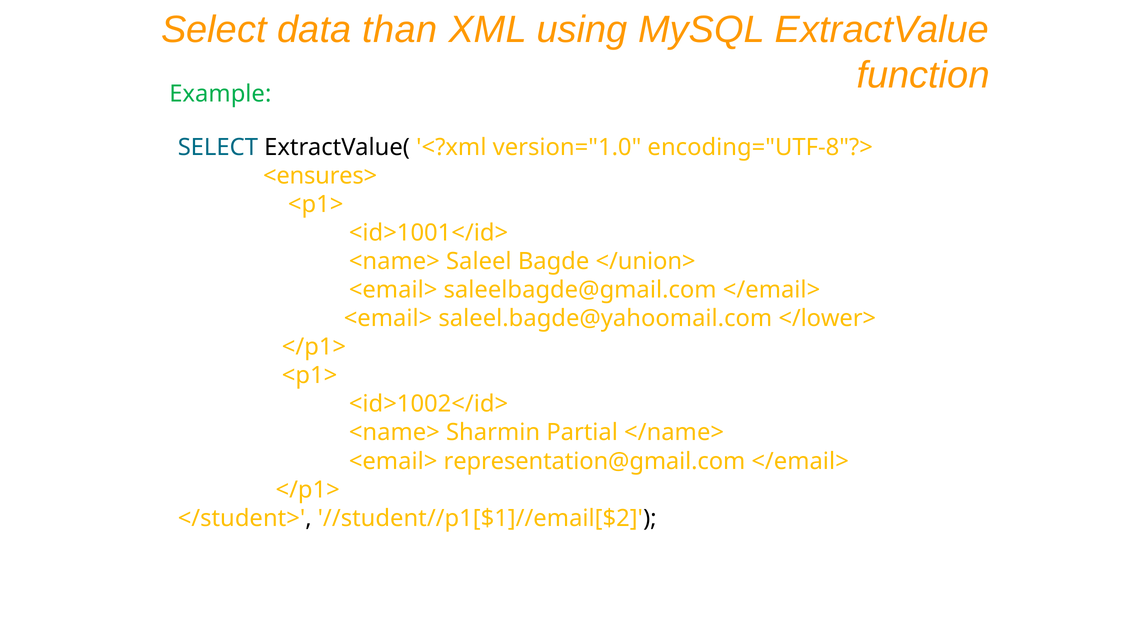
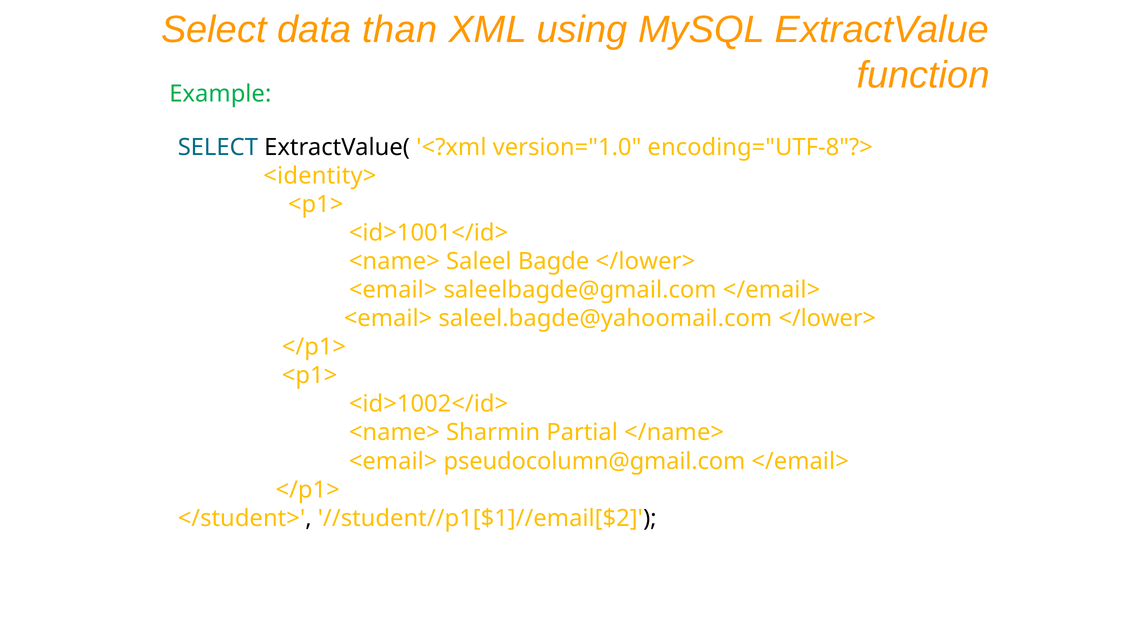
<ensures>: <ensures> -> <identity> (320, 176)
Bagde </union>: </union> -> </lower> (645, 261)
representation@gmail.com: representation@gmail.com -> pseudocolumn@gmail.com (594, 461)
